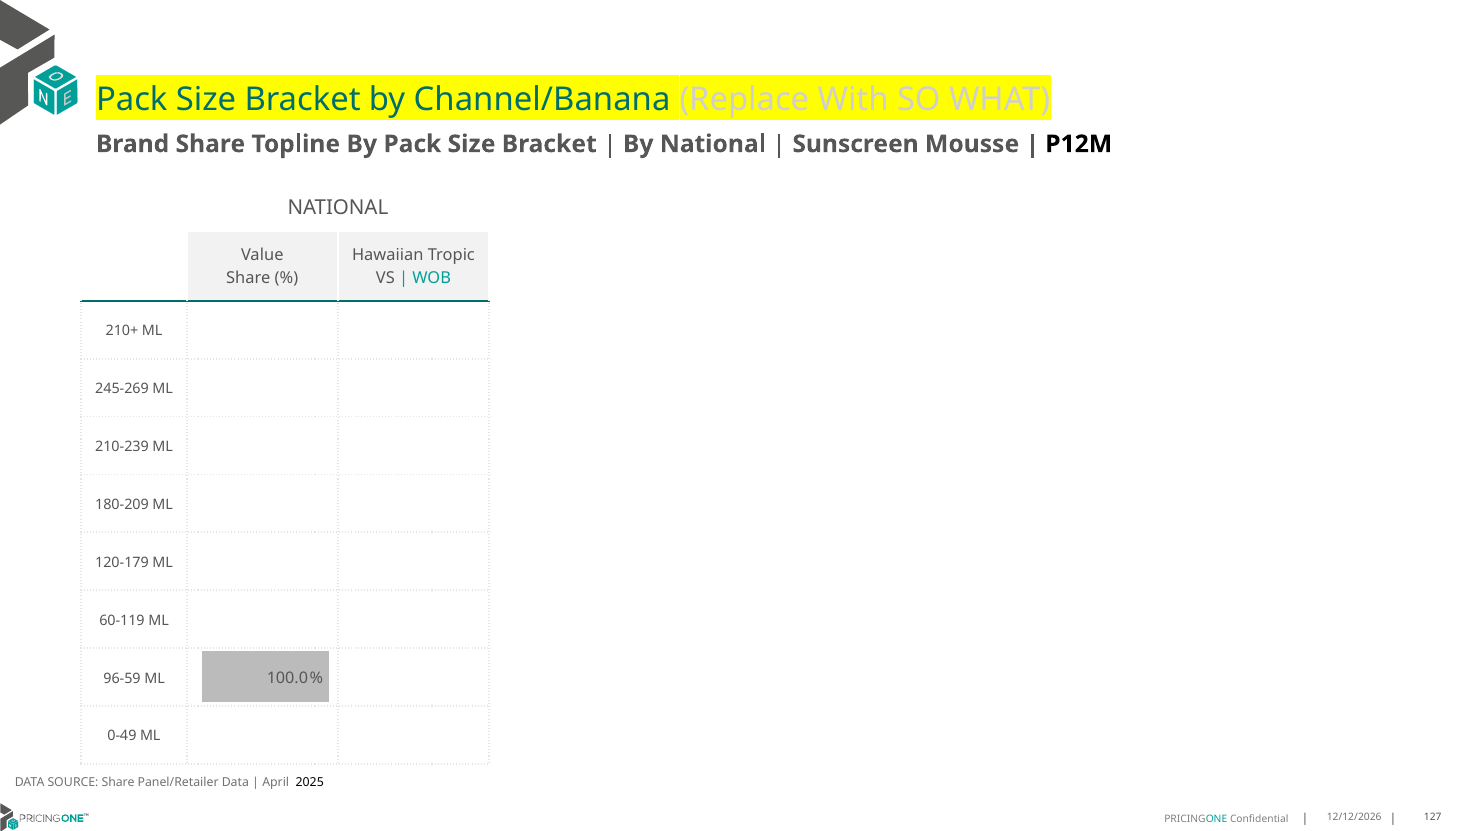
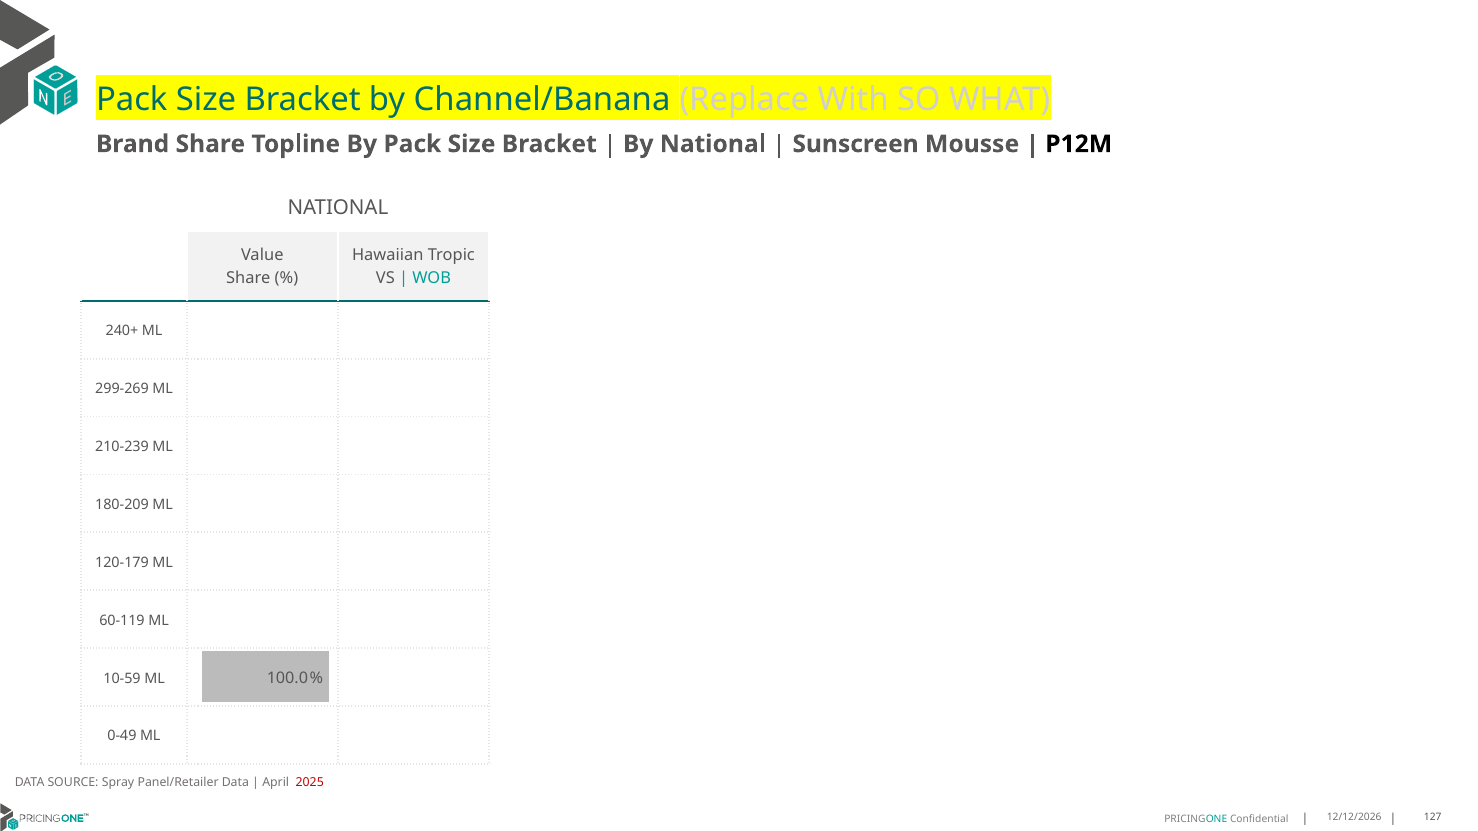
210+: 210+ -> 240+ (122, 331)
245-269: 245-269 -> 299-269 (122, 389)
96-59: 96-59 -> 10-59 (122, 679)
SOURCE Share: Share -> Spray (118, 783)
2025 colour: black -> red (310, 783)
